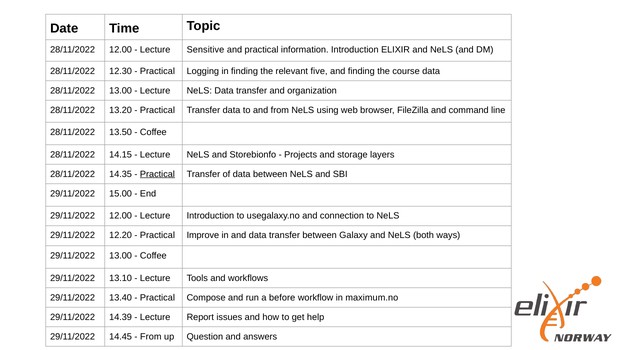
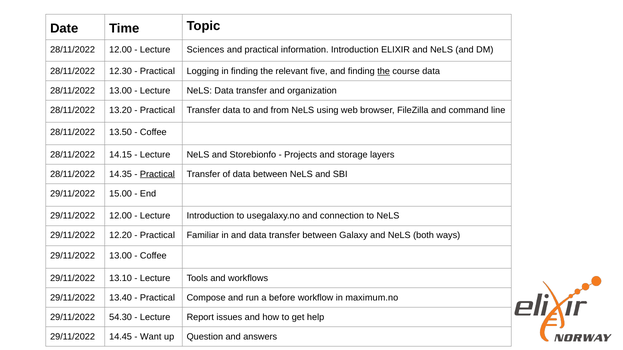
Sensitive: Sensitive -> Sciences (205, 50)
the underline: none -> present (384, 71)
Improve: Improve -> Familiar (203, 236)
14.39: 14.39 -> 54.30 (121, 317)
From: From -> Want (151, 337)
